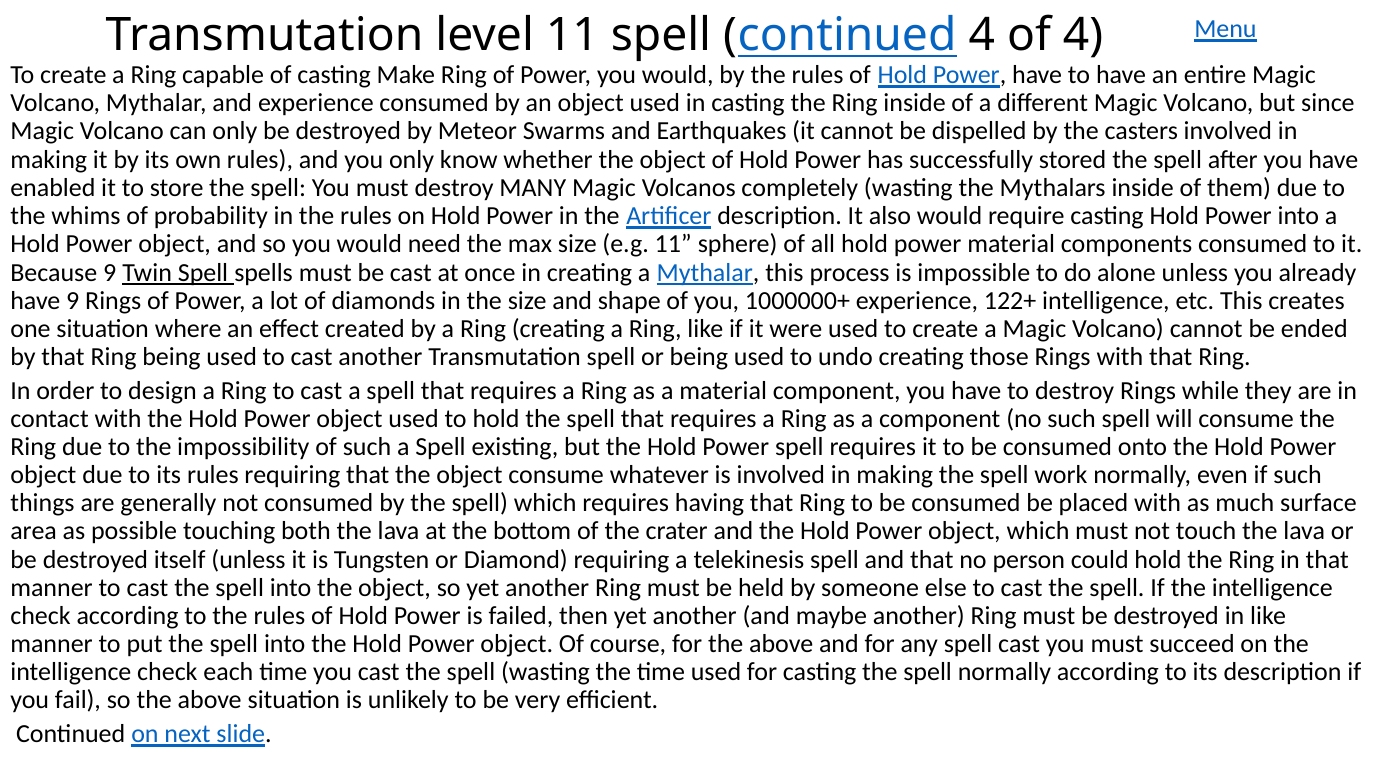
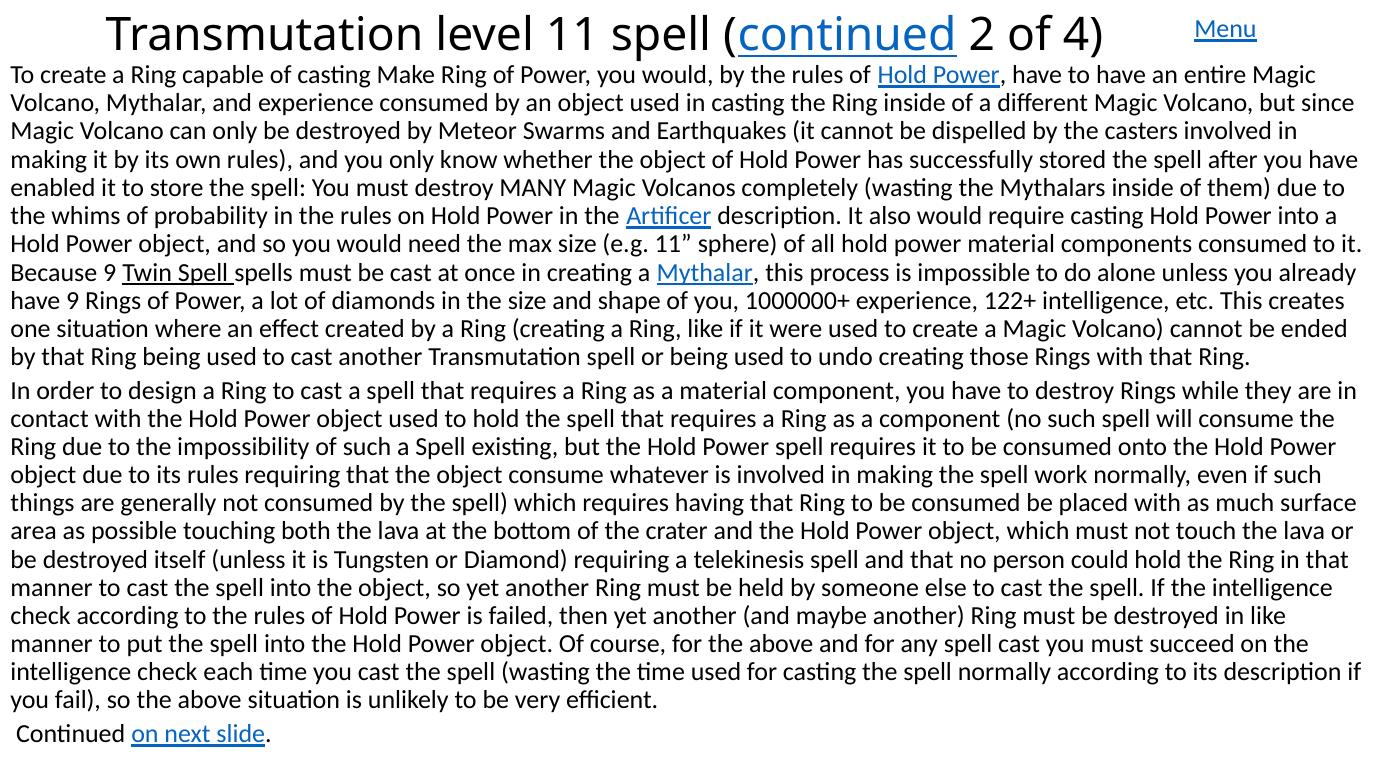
continued 4: 4 -> 2 (982, 35)
